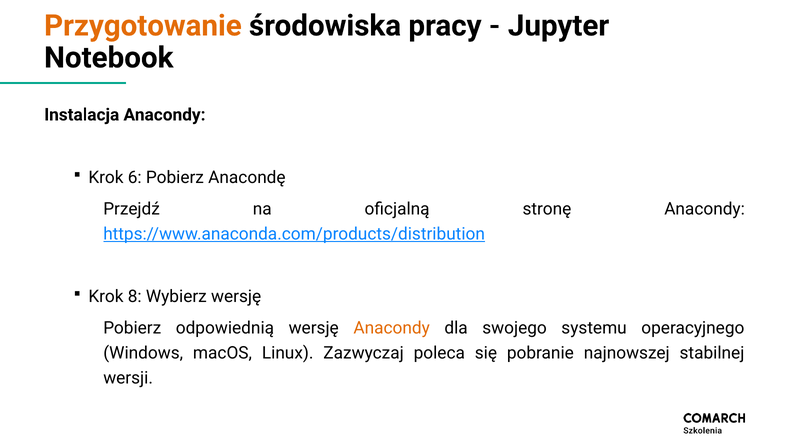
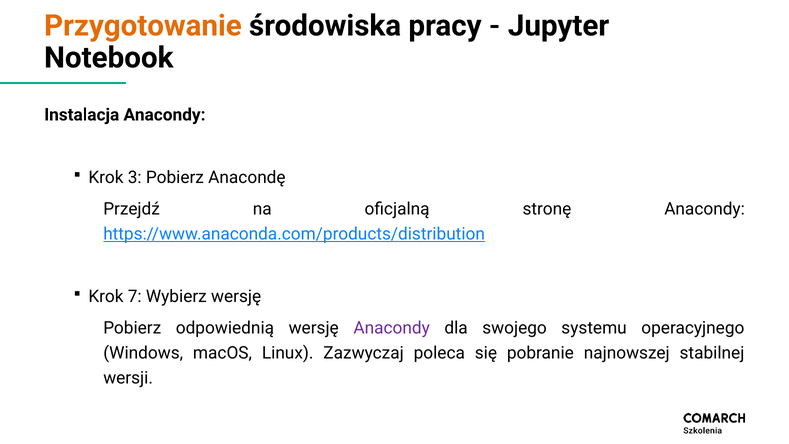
6: 6 -> 3 (135, 178)
8: 8 -> 7 (135, 297)
Anacondy colour: orange -> purple (392, 328)
